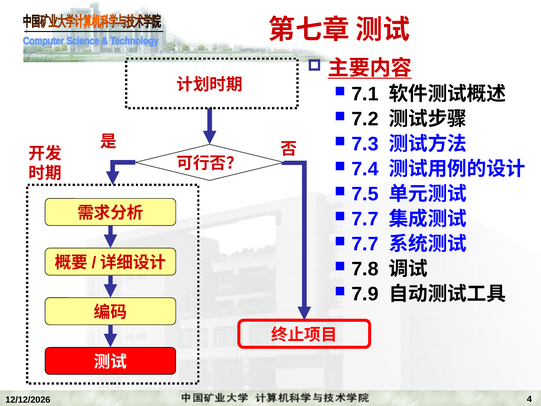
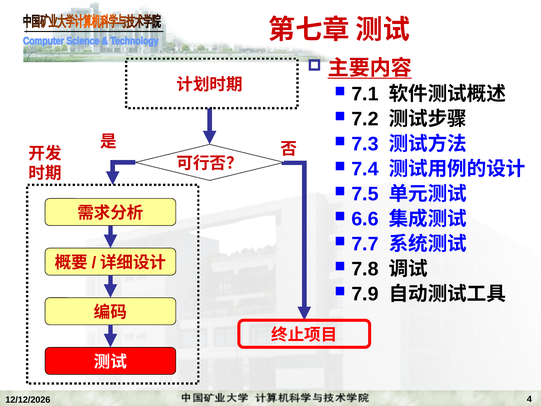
7.7: 7.7 -> 6.6 (365, 219)
